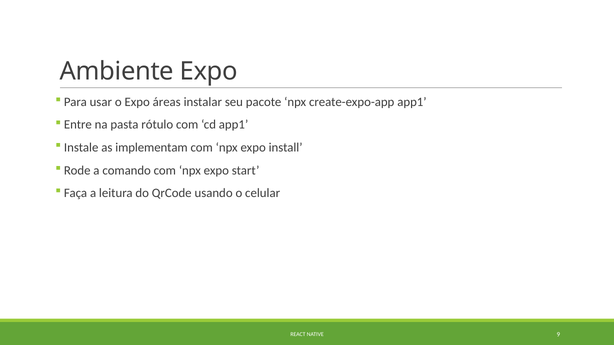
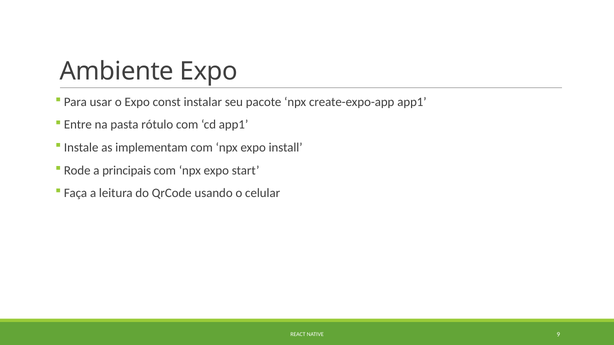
áreas: áreas -> const (167, 102)
comando: comando -> principais (127, 170)
